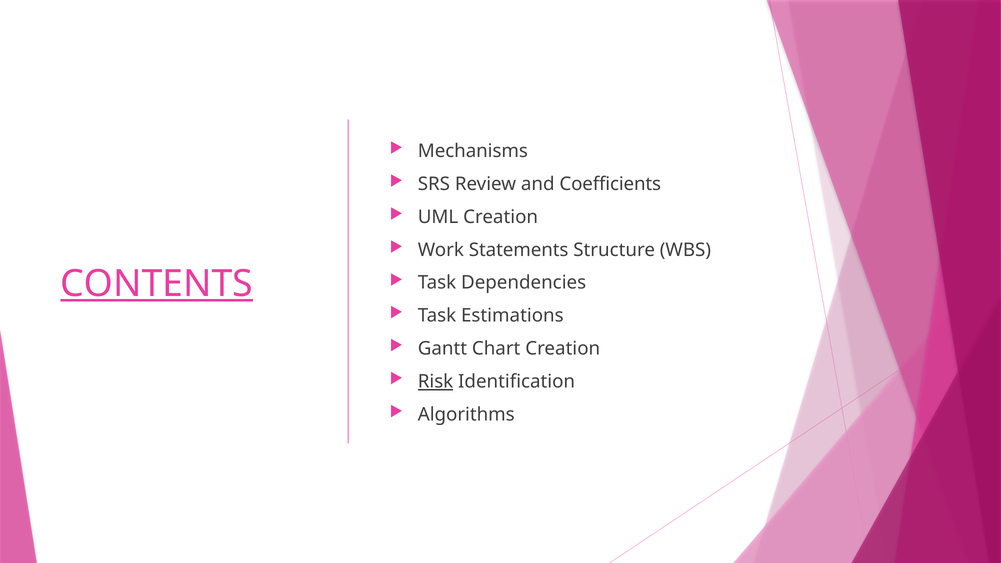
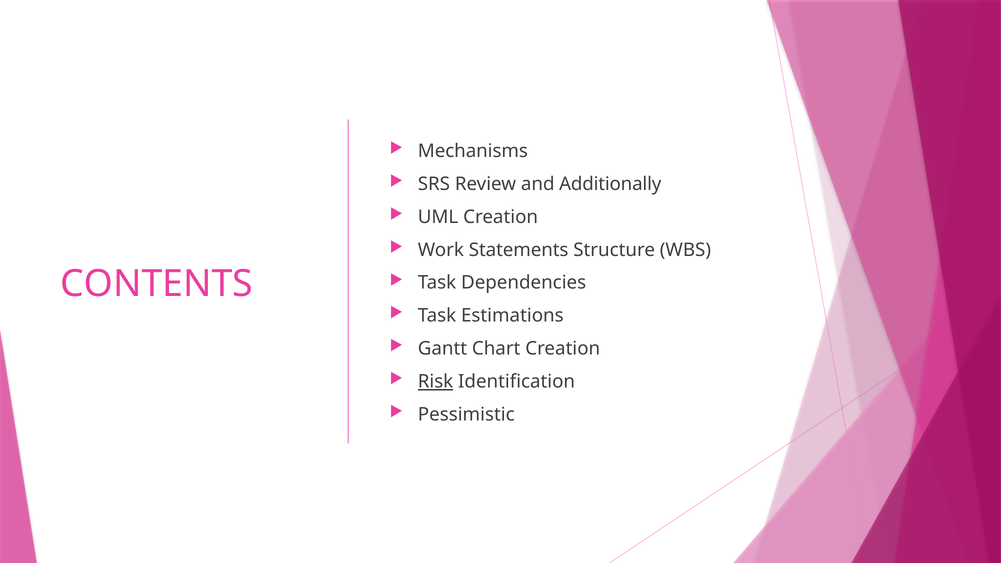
Coefficients: Coefficients -> Additionally (610, 184)
CONTENTS underline: present -> none (157, 284)
Algorithms: Algorithms -> Pessimistic (466, 415)
